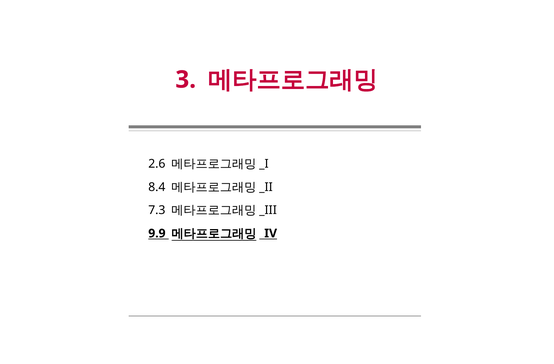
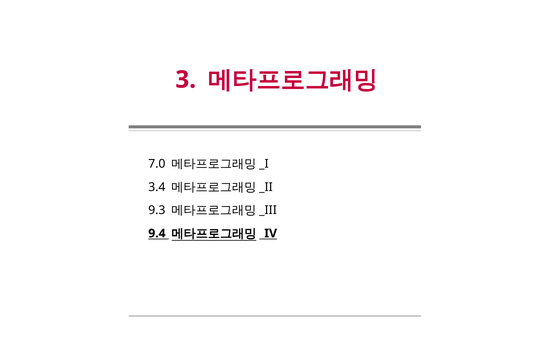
2.6: 2.6 -> 7.0 (157, 164)
8.4: 8.4 -> 3.4 (157, 187)
7.3: 7.3 -> 9.3 (157, 210)
9.9: 9.9 -> 9.4 (157, 233)
